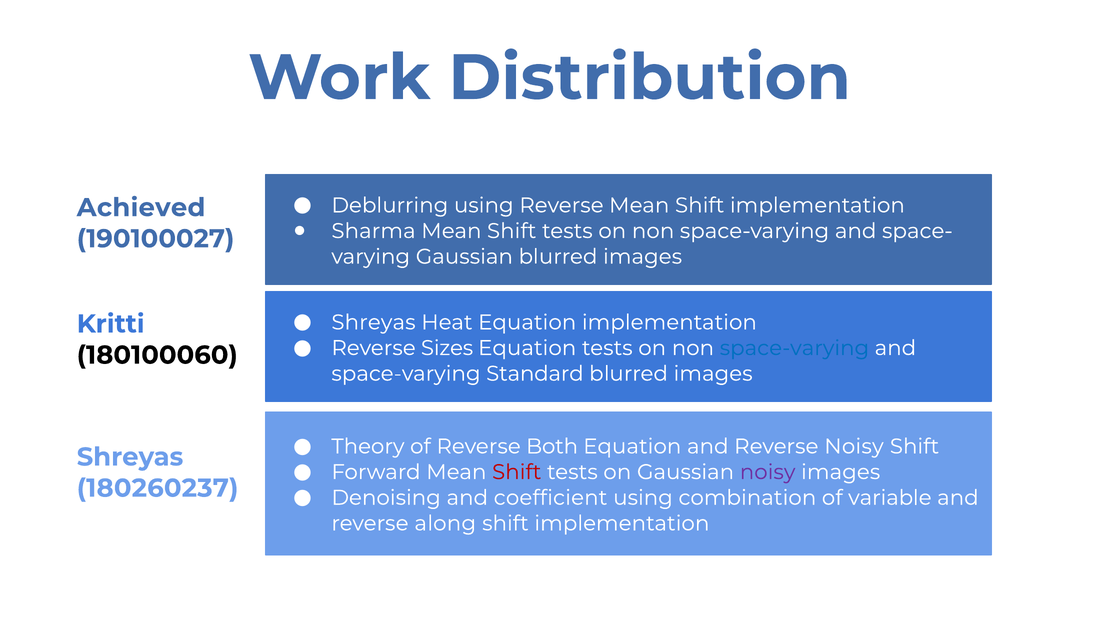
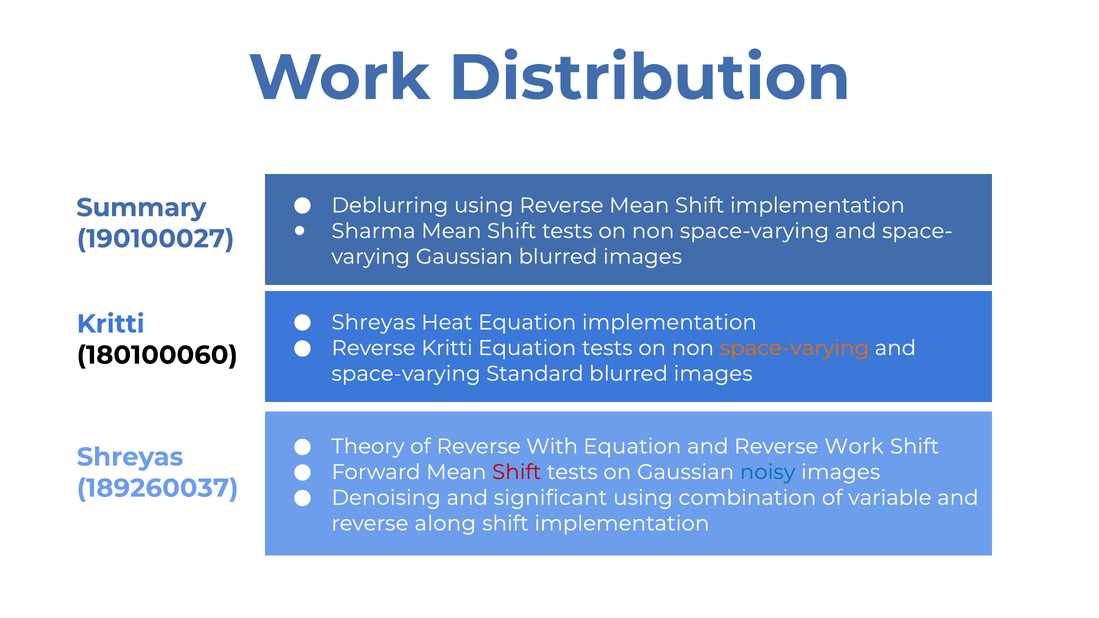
Achieved: Achieved -> Summary (141, 208)
Reverse Sizes: Sizes -> Kritti (447, 348)
space-varying colour: blue -> orange (794, 348)
Both: Both -> With (552, 447)
Reverse Noisy: Noisy -> Work (854, 447)
noisy colour: purple -> blue (768, 472)
180260237: 180260237 -> 189260037 (158, 488)
coefficient: coefficient -> significant (551, 498)
